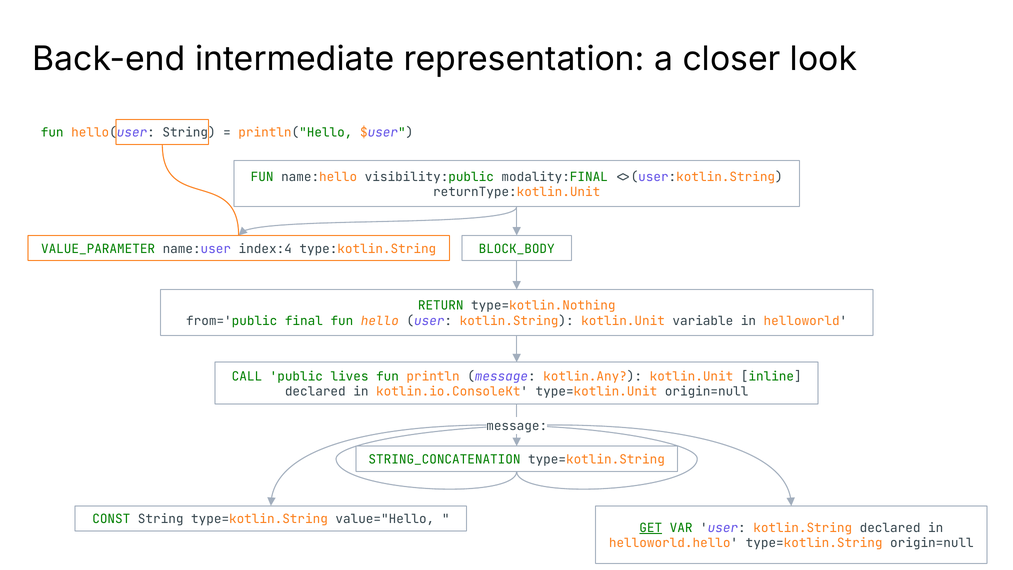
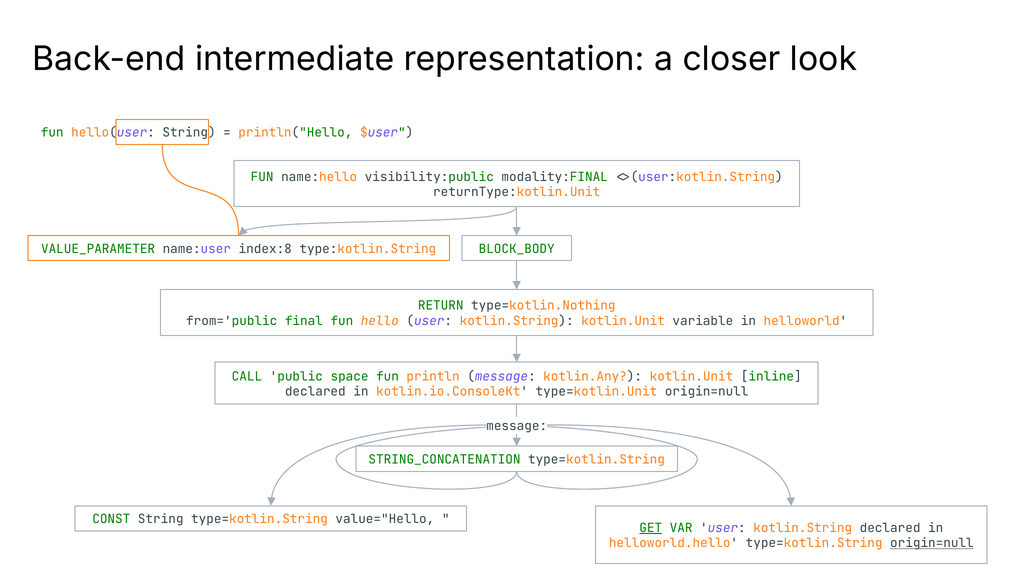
index:4: index:4 -> index:8 (265, 249)
lives: lives -> space (350, 376)
origin=null underline: none -> present (932, 543)
